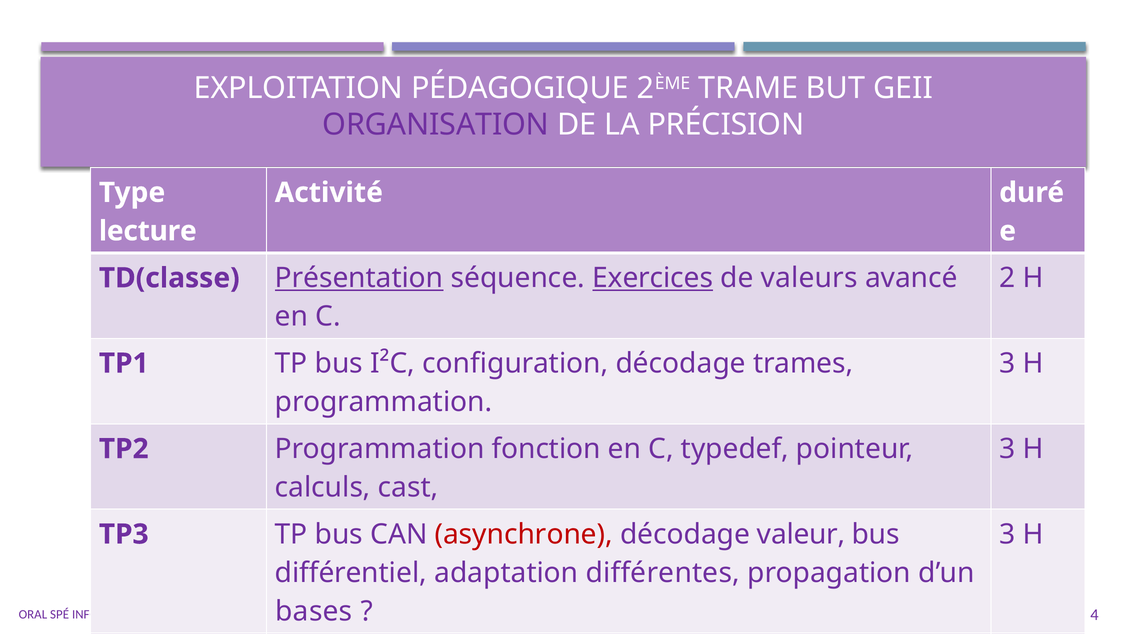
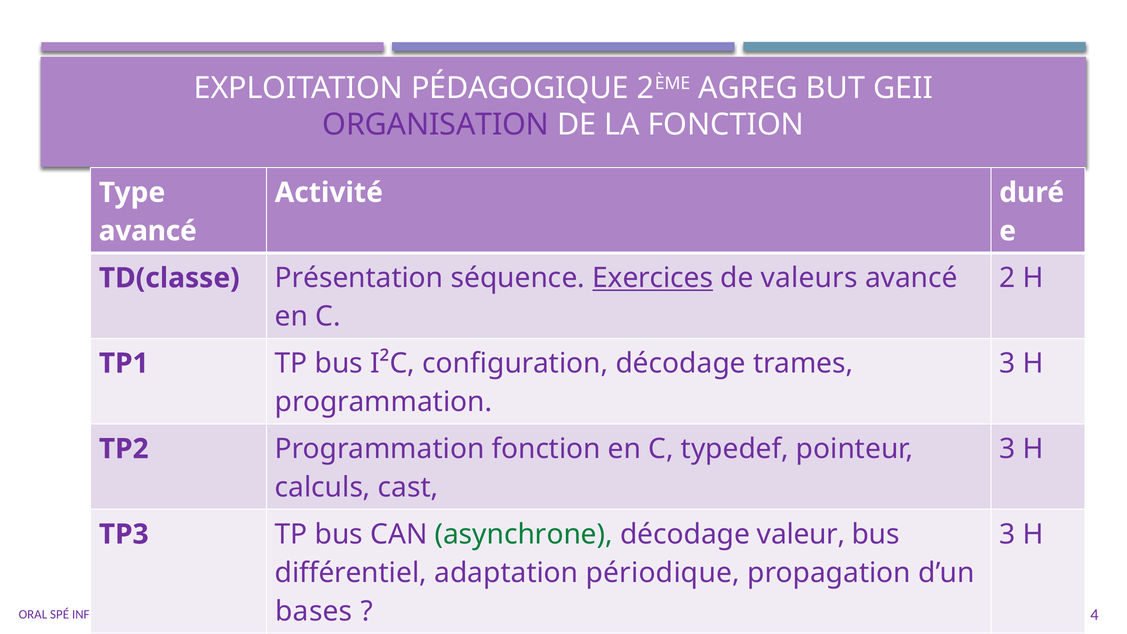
2ÈME TRAME: TRAME -> AGREG (748, 88)
LA PRÉCISION: PRÉCISION -> FONCTION (726, 125)
lecture: lecture -> avancé (148, 231)
Présentation underline: present -> none (359, 278)
asynchrone colour: red -> green (524, 534)
différentes: différentes -> périodique (663, 573)
